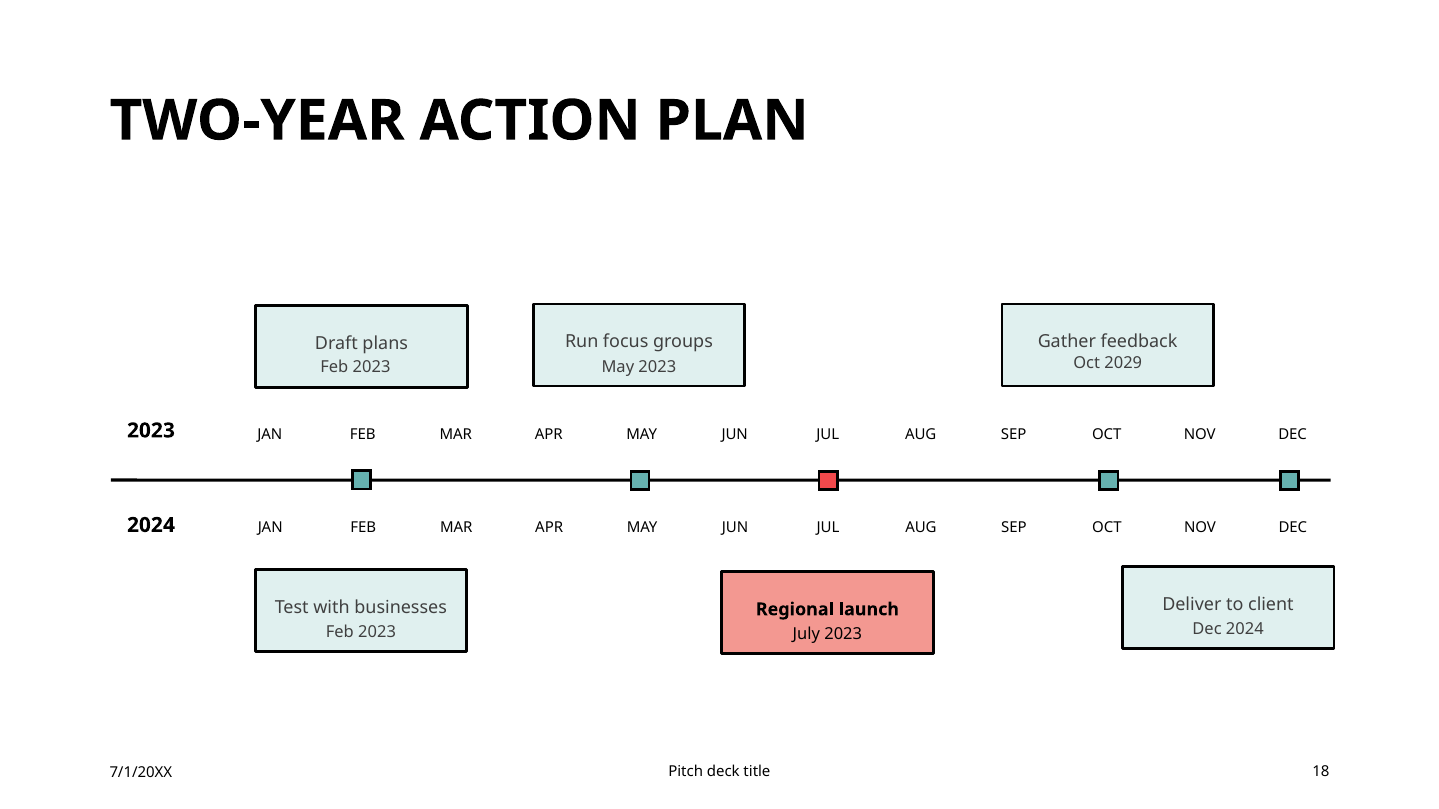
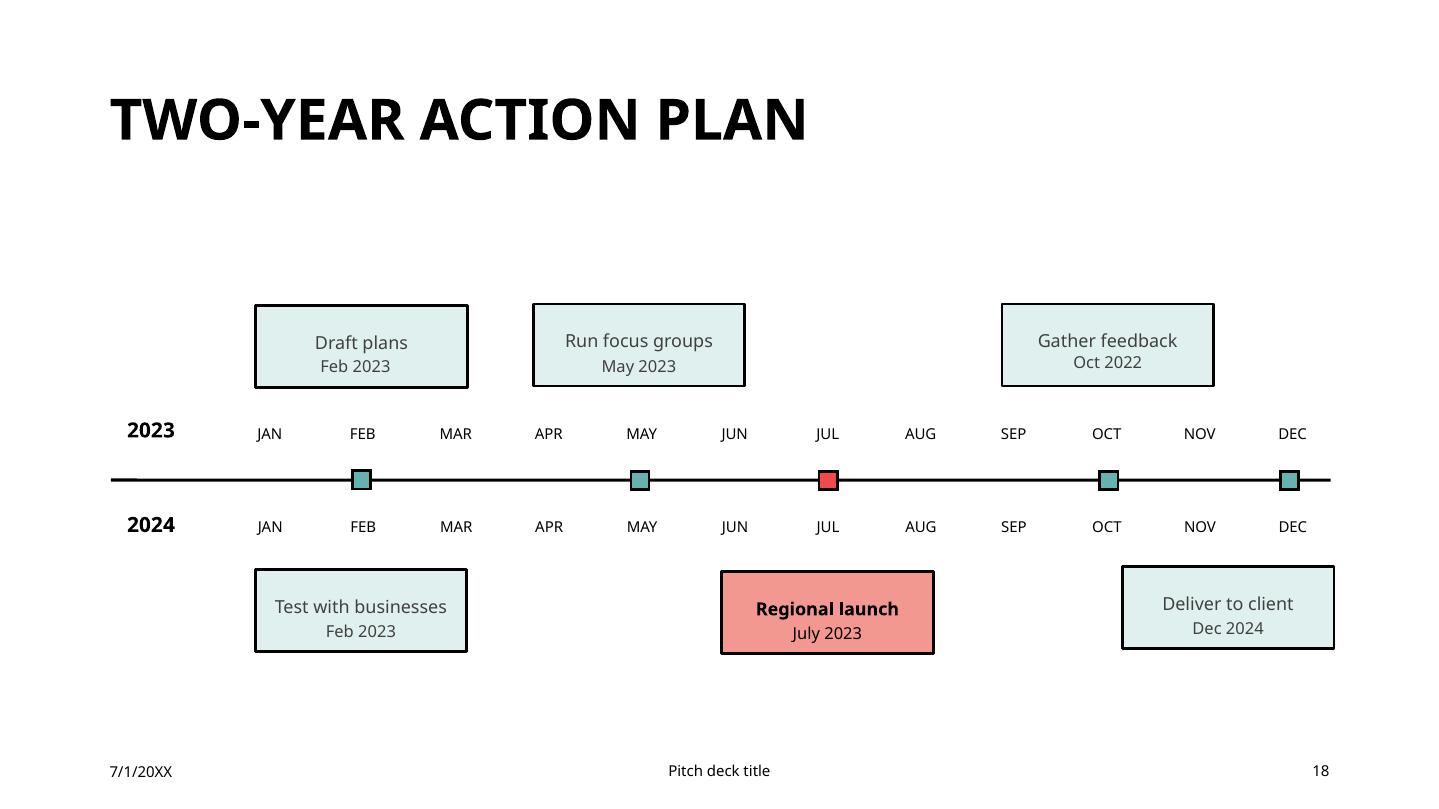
2029: 2029 -> 2022 (1123, 364)
